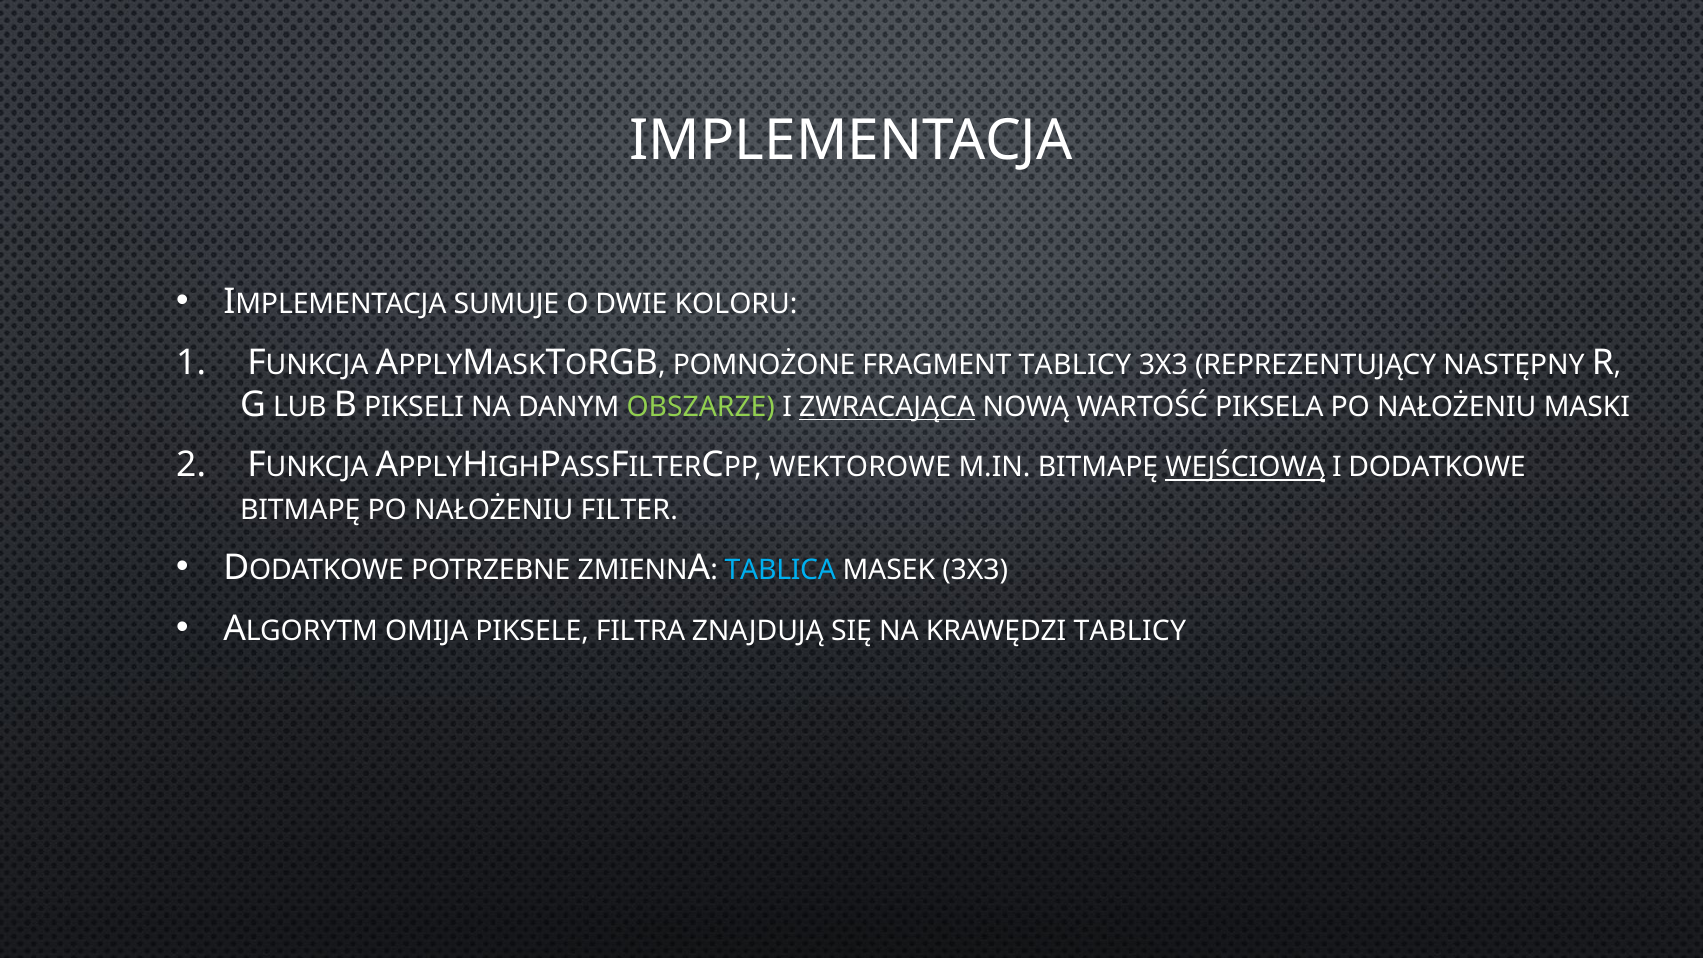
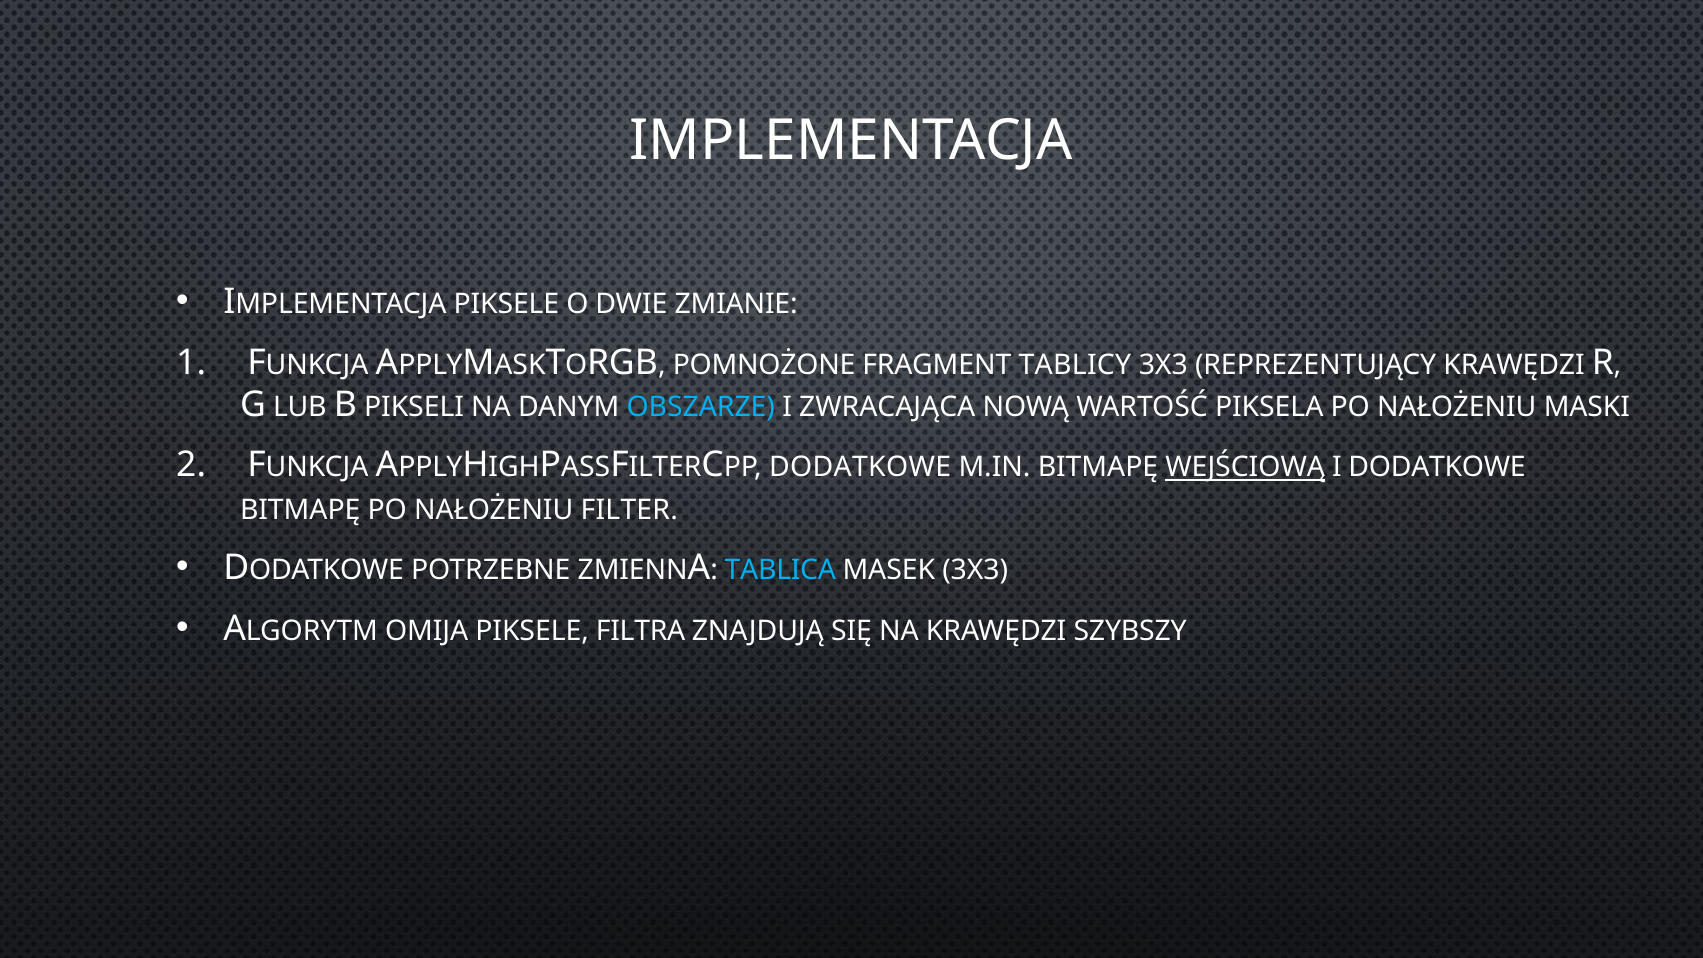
SUMUJE: SUMUJE -> PIKSELE (506, 304)
KOLORU: KOLORU -> ZMIANIE (736, 304)
REPREZENTUJĄCY NASTĘPNY: NASTĘPNY -> KRAWĘDZI (1514, 365)
OBSZARZE colour: light green -> light blue (701, 407)
ZWRACAJĄCA underline: present -> none (887, 407)
WEKTOROWE: WEKTOROWE -> DODATKOWE (860, 468)
KRAWĘDZI TABLICY: TABLICY -> SZYBSZY (1130, 631)
